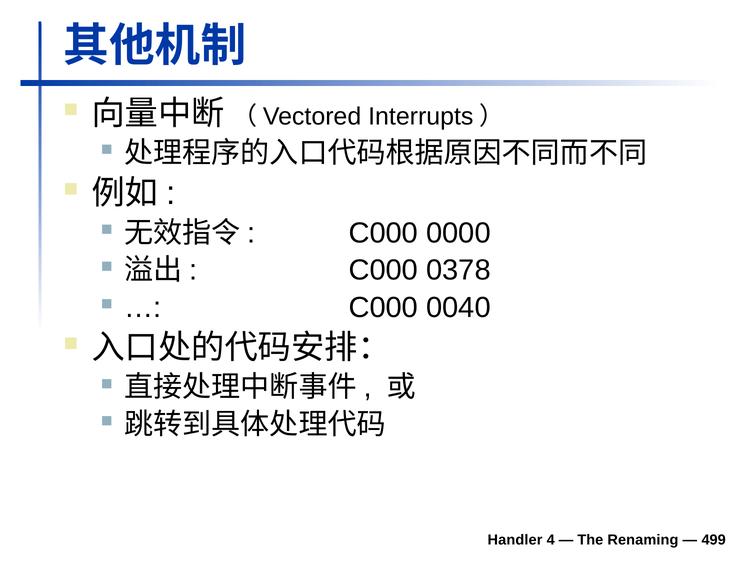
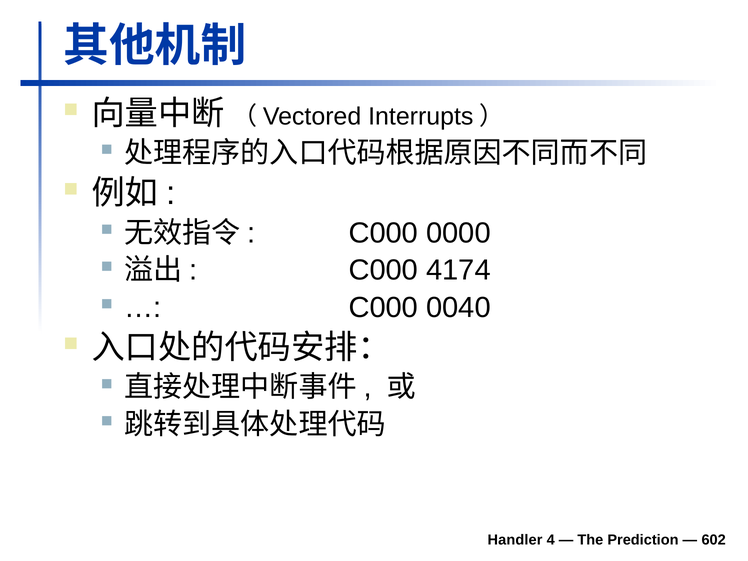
0378: 0378 -> 4174 (458, 270)
Renaming: Renaming -> Prediction (643, 540)
499: 499 -> 602 (714, 540)
